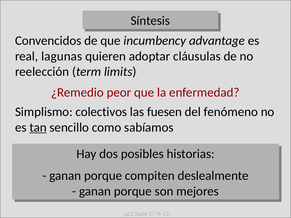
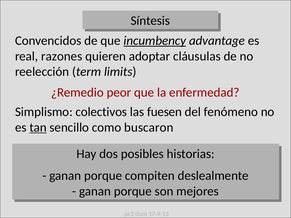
incumbency underline: none -> present (155, 41)
lagunas: lagunas -> razones (62, 56)
sabíamos: sabíamos -> buscaron (149, 127)
